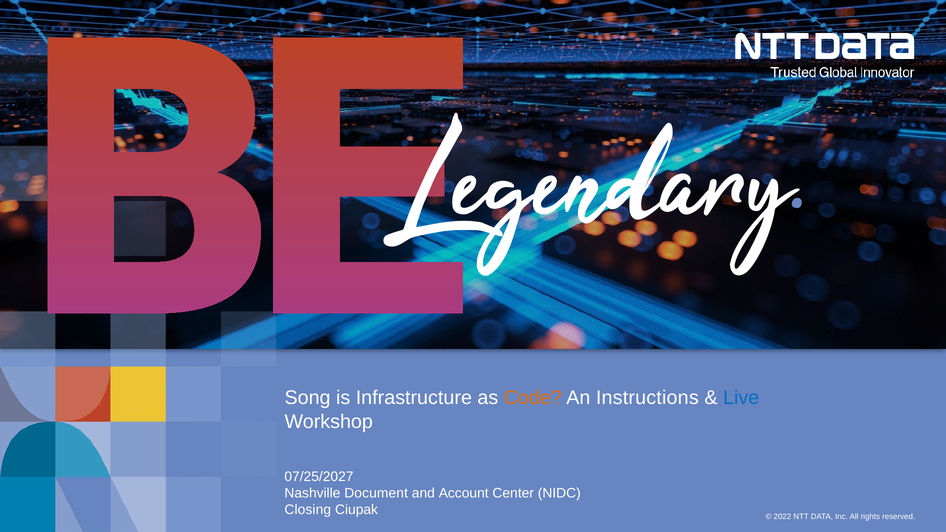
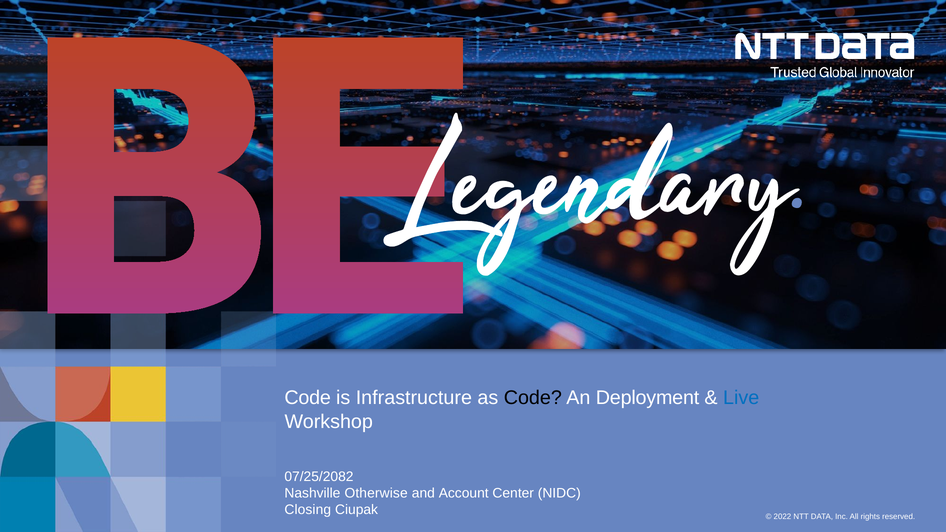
Song: Song -> Code (308, 398)
Code colour: orange -> black (533, 398)
Instructions: Instructions -> Deployment (648, 398)
07/25/2027: 07/25/2027 -> 07/25/2082 (319, 477)
Document: Document -> Otherwise (376, 493)
